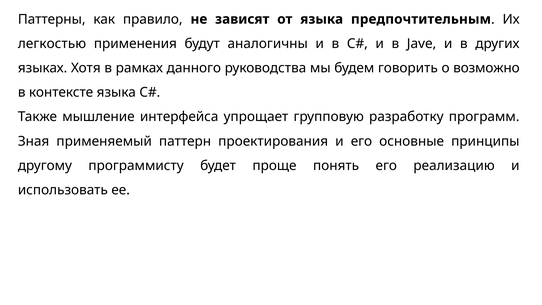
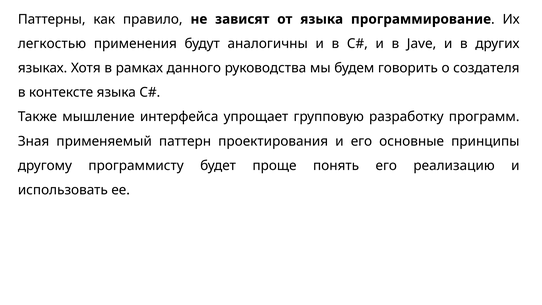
предпочтительным: предпочтительным -> программирование (421, 19)
возможно: возможно -> создателя (486, 68)
